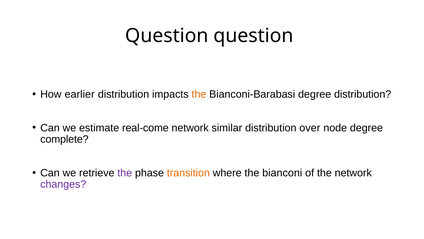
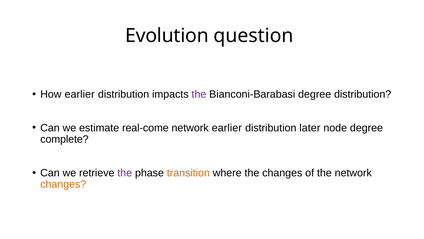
Question: Question -> Evolution (167, 36)
the colour: orange -> purple (199, 94)
network similar: similar -> earlier (227, 128)
over: over -> later (310, 128)
the bianconi: bianconi -> changes (282, 173)
changes colour: purple -> orange (63, 184)
